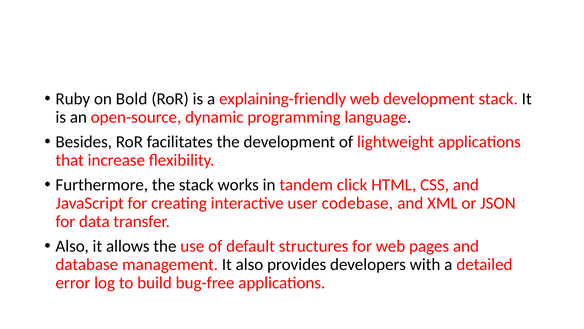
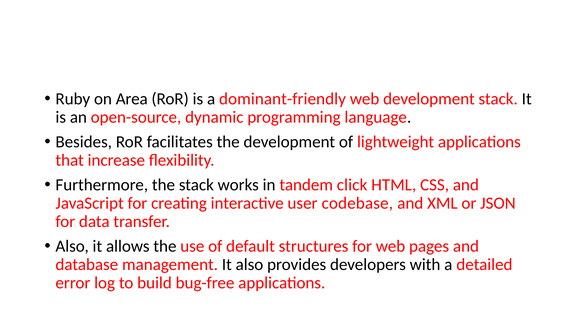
Bold: Bold -> Area (132, 99)
explaining-friendly: explaining-friendly -> dominant-friendly (282, 99)
